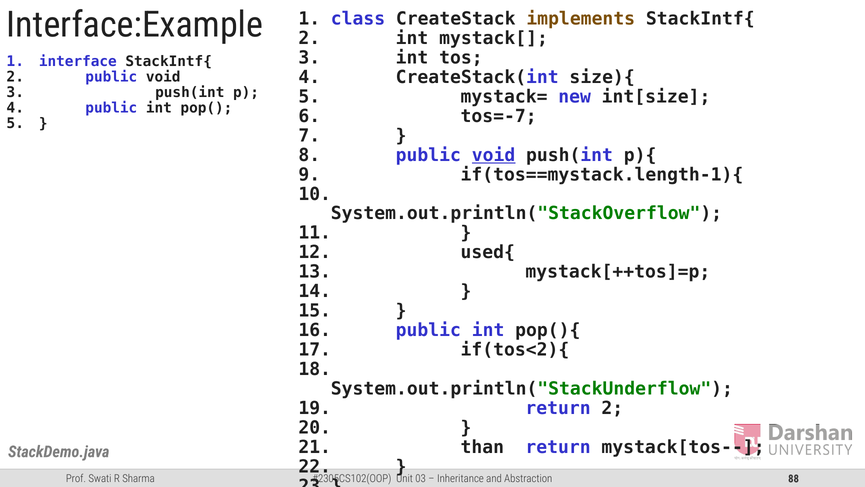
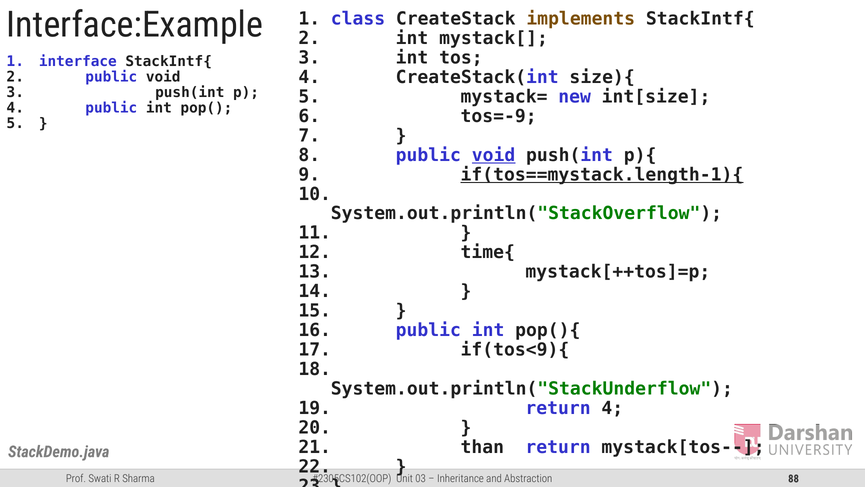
tos=-7: tos=-7 -> tos=-9 (499, 116)
if(tos==mystack.length-1){ underline: none -> present (602, 174)
used{: used{ -> time{ (488, 252)
if(tos<2){: if(tos<2){ -> if(tos<9){ (515, 350)
return 2: 2 -> 4 (612, 408)
